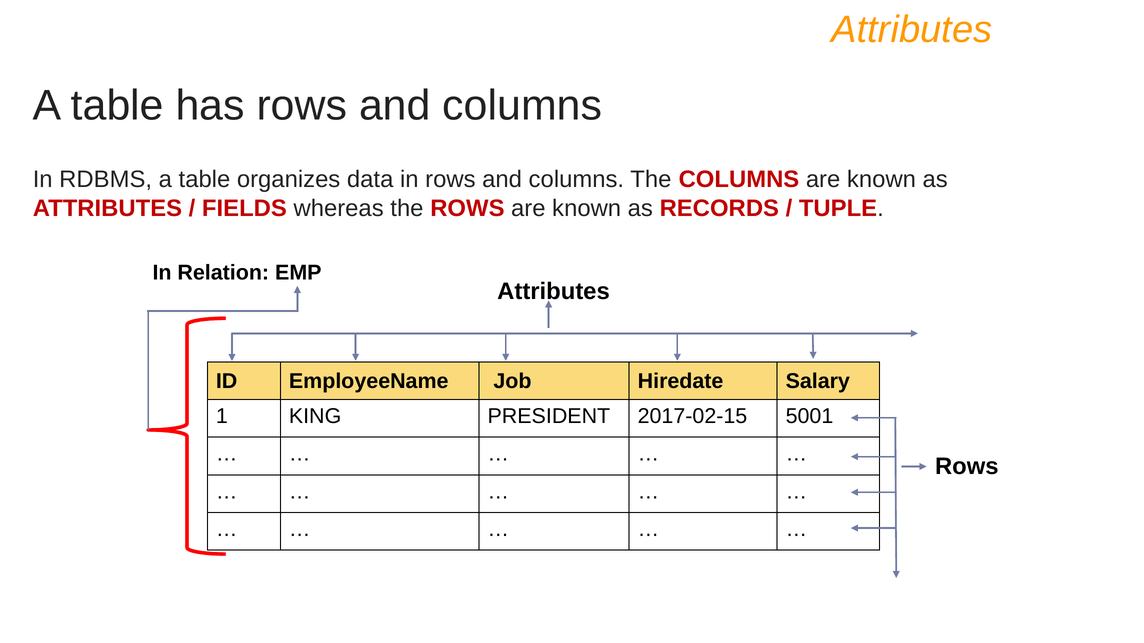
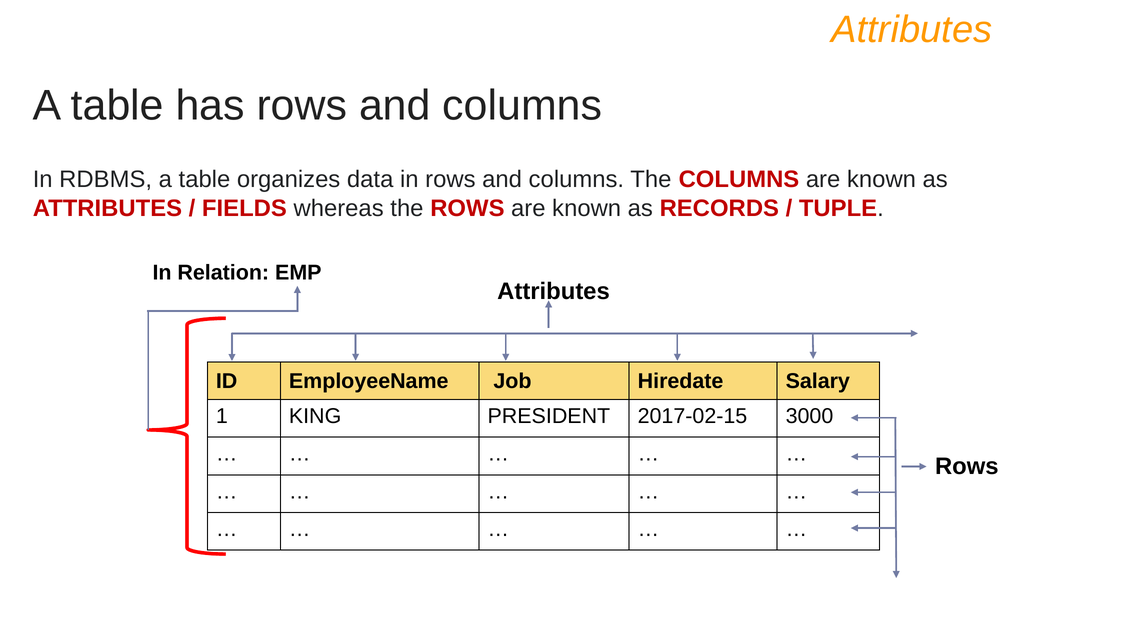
5001: 5001 -> 3000 (809, 417)
